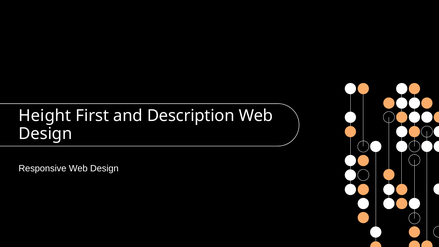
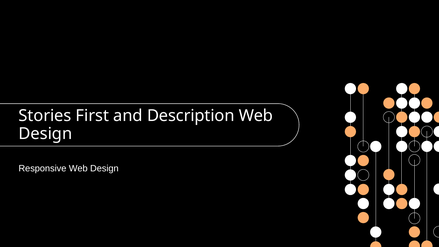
Height: Height -> Stories (45, 116)
